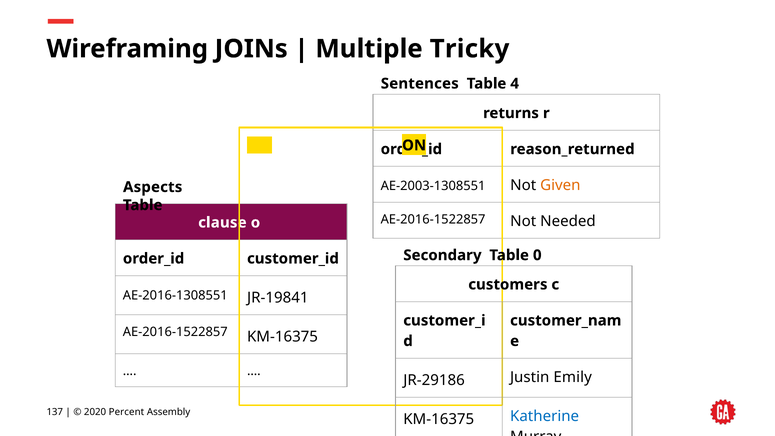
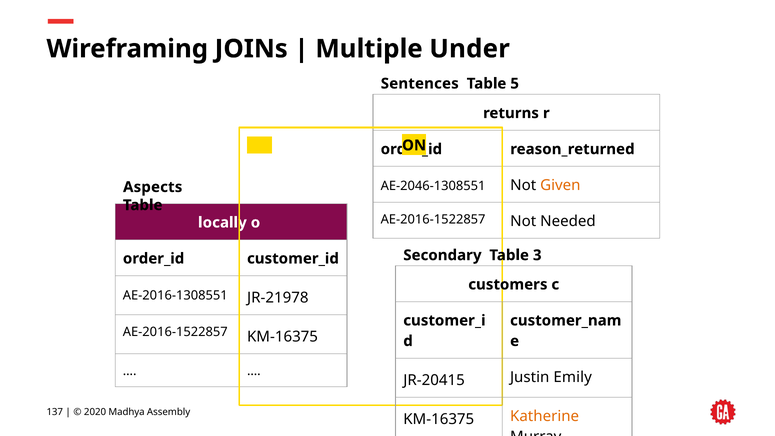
Tricky: Tricky -> Under (470, 49)
4: 4 -> 5 (515, 84)
AE-2003-1308551: AE-2003-1308551 -> AE-2046-1308551 (433, 186)
clause: clause -> locally (222, 223)
0: 0 -> 3 (537, 255)
JR-19841: JR-19841 -> JR-21978 (278, 298)
JR-29186: JR-29186 -> JR-20415 (434, 380)
Percent: Percent -> Madhya (127, 412)
Katherine colour: blue -> orange (545, 416)
